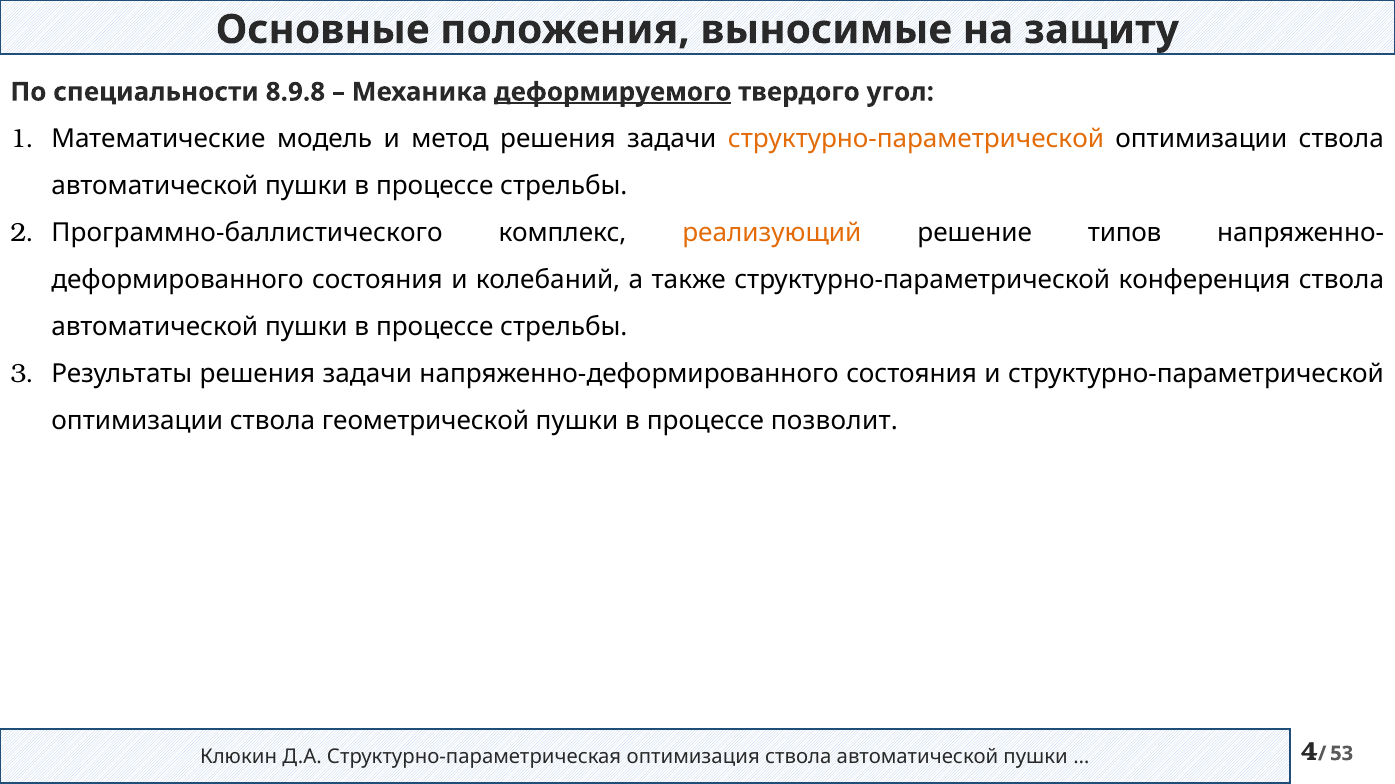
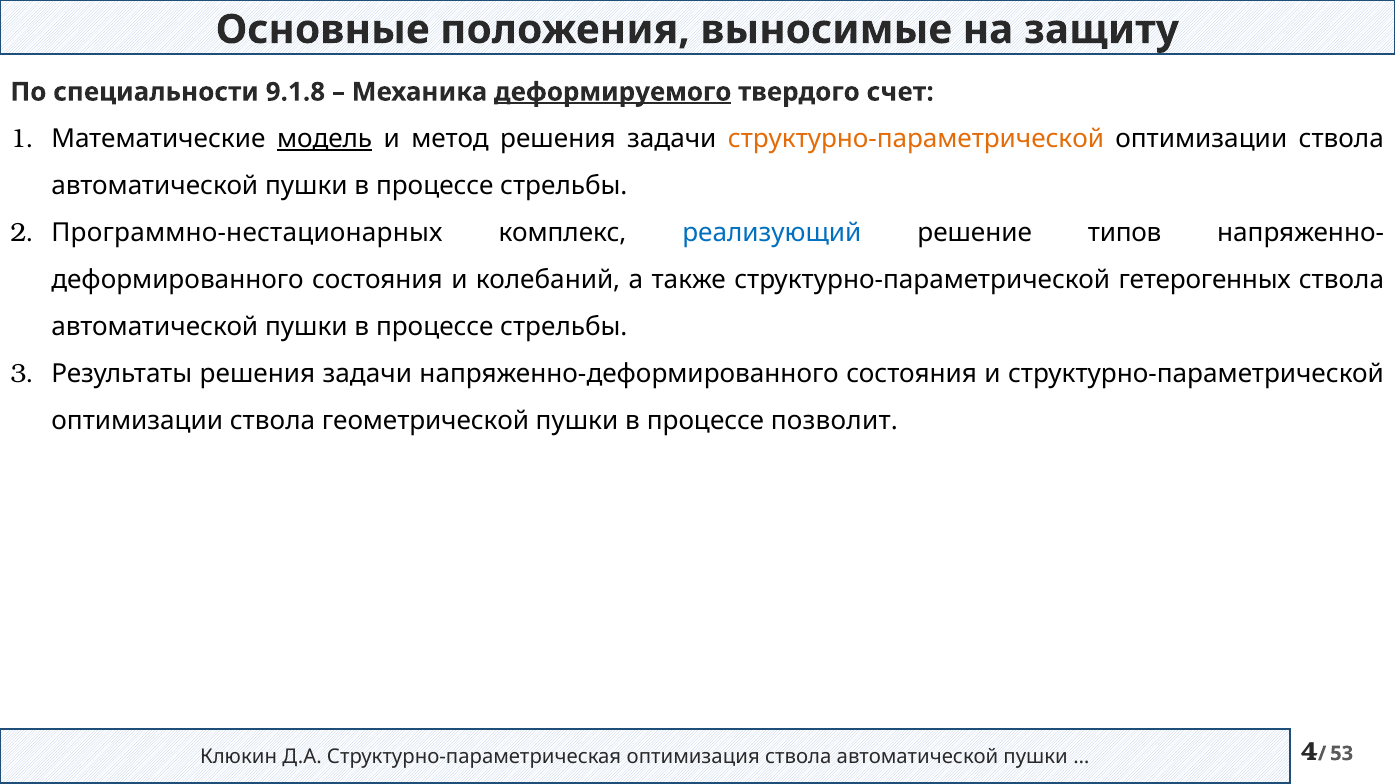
8.9.8: 8.9.8 -> 9.1.8 (295, 92)
угол: угол -> счет (900, 92)
модель underline: none -> present (325, 139)
Программно-баллистического: Программно-баллистического -> Программно-нестационарных (247, 233)
реализующий colour: orange -> blue (772, 233)
конференция: конференция -> гетерогенных (1205, 280)
